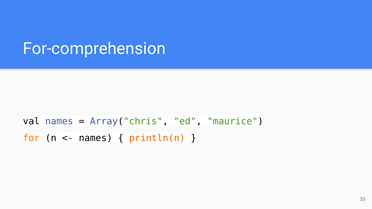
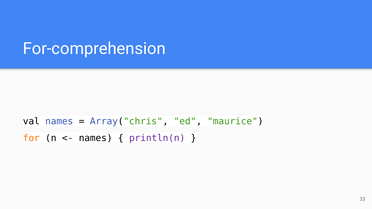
println(n colour: orange -> purple (157, 138)
